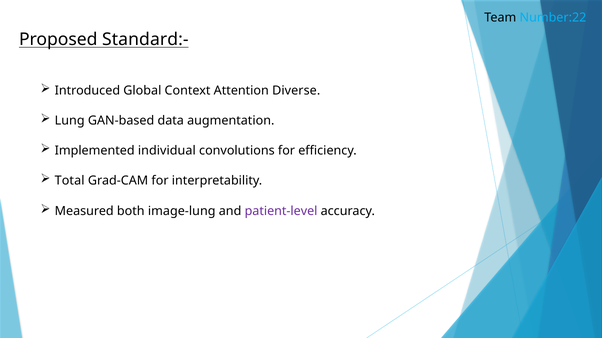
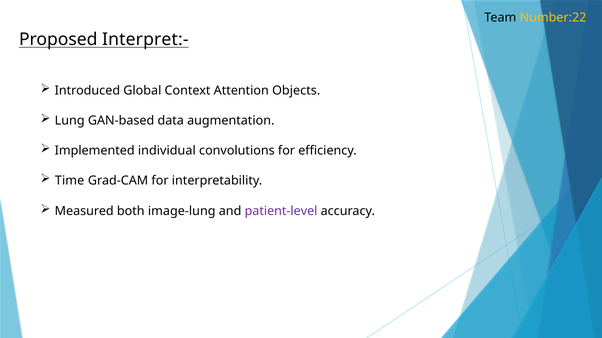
Number:22 colour: light blue -> yellow (553, 18)
Standard:-: Standard:- -> Interpret:- (145, 39)
Diverse: Diverse -> Objects (296, 91)
Total: Total -> Time (70, 181)
